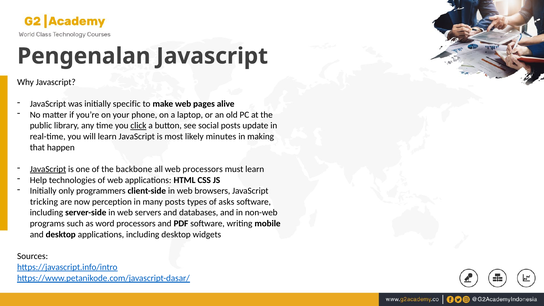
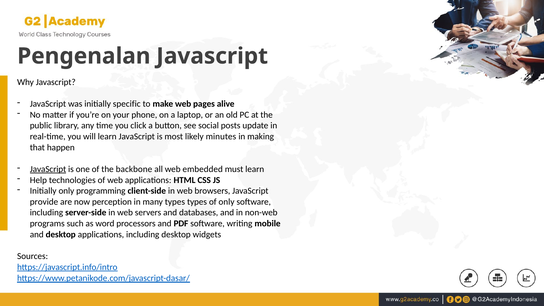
click underline: present -> none (138, 126)
web processors: processors -> embedded (203, 169)
programmers: programmers -> programming (101, 191)
tricking: tricking -> provide (44, 202)
many posts: posts -> types (175, 202)
of asks: asks -> only (226, 202)
